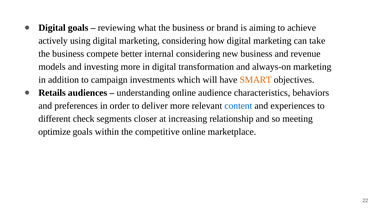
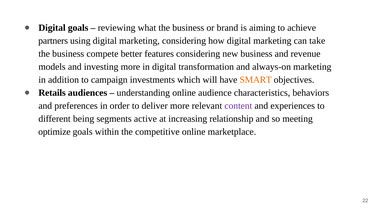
actively: actively -> partners (53, 41)
internal: internal -> features (159, 54)
content colour: blue -> purple (238, 106)
check: check -> being (84, 119)
closer: closer -> active (145, 119)
